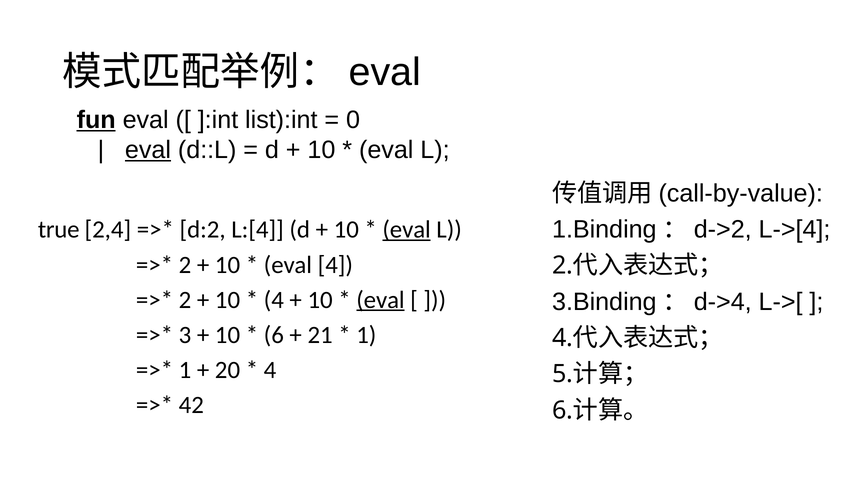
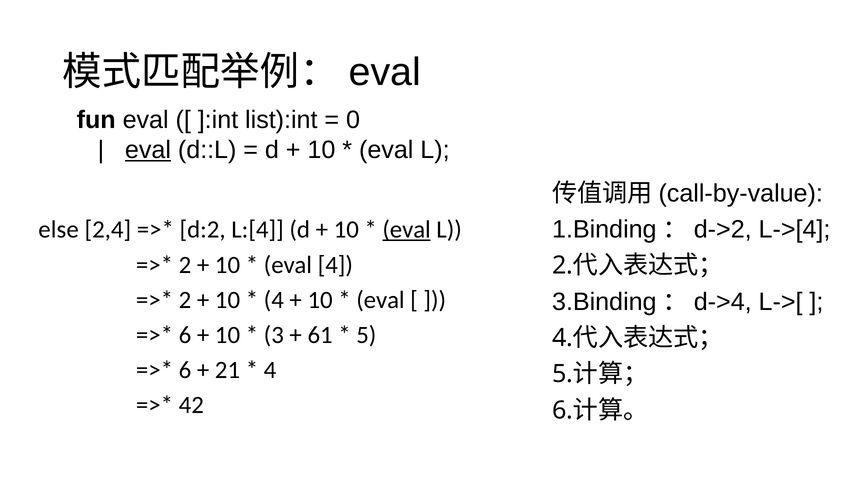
fun underline: present -> none (96, 120)
true: true -> else (59, 230)
eval underline: present -> none (380, 300)
3: 3 -> 6 (185, 335)
6: 6 -> 3 (274, 335)
21: 21 -> 61 (320, 335)
1: 1 -> 5 (366, 335)
1: 1 -> 6 (185, 370)
20: 20 -> 21 (227, 370)
